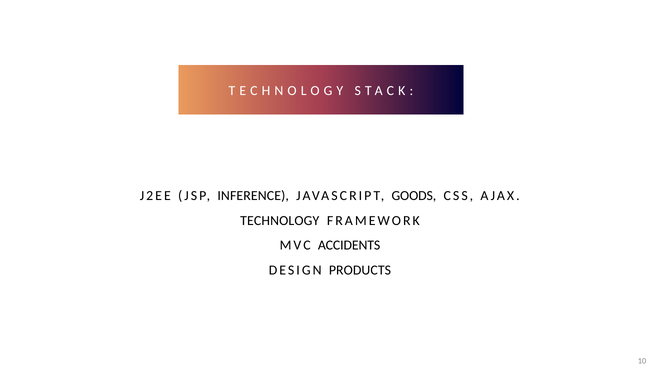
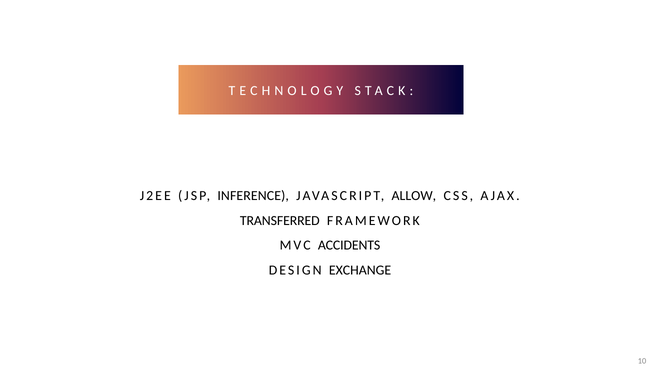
GOODS: GOODS -> ALLOW (414, 196)
TECHNOLOGY: TECHNOLOGY -> TRANSFERRED (280, 221)
PRODUCTS: PRODUCTS -> EXCHANGE (360, 271)
